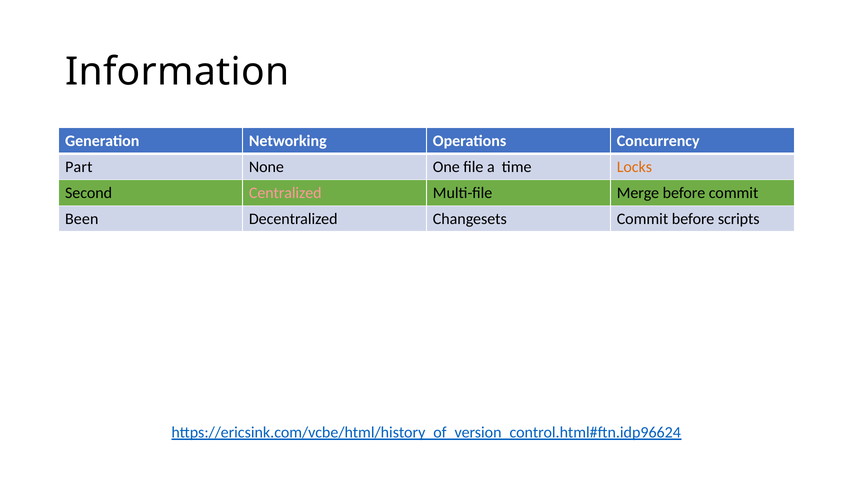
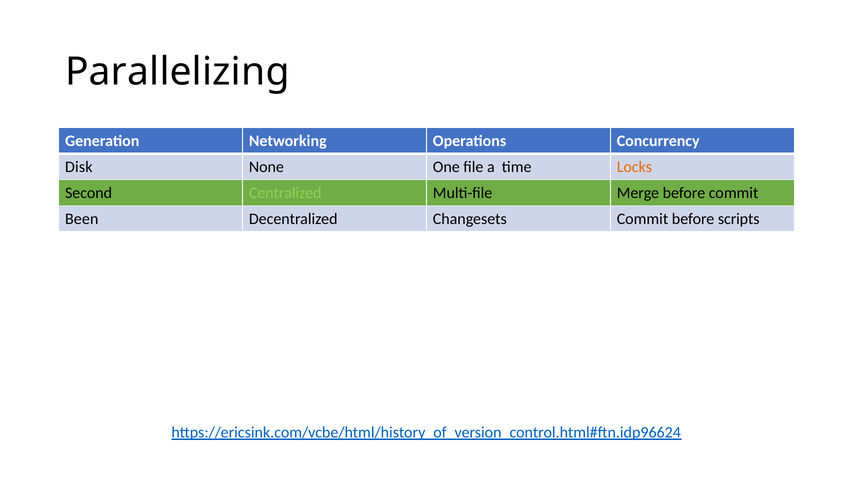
Information: Information -> Parallelizing (177, 72)
Part: Part -> Disk (79, 167)
Centralized colour: pink -> light green (285, 193)
